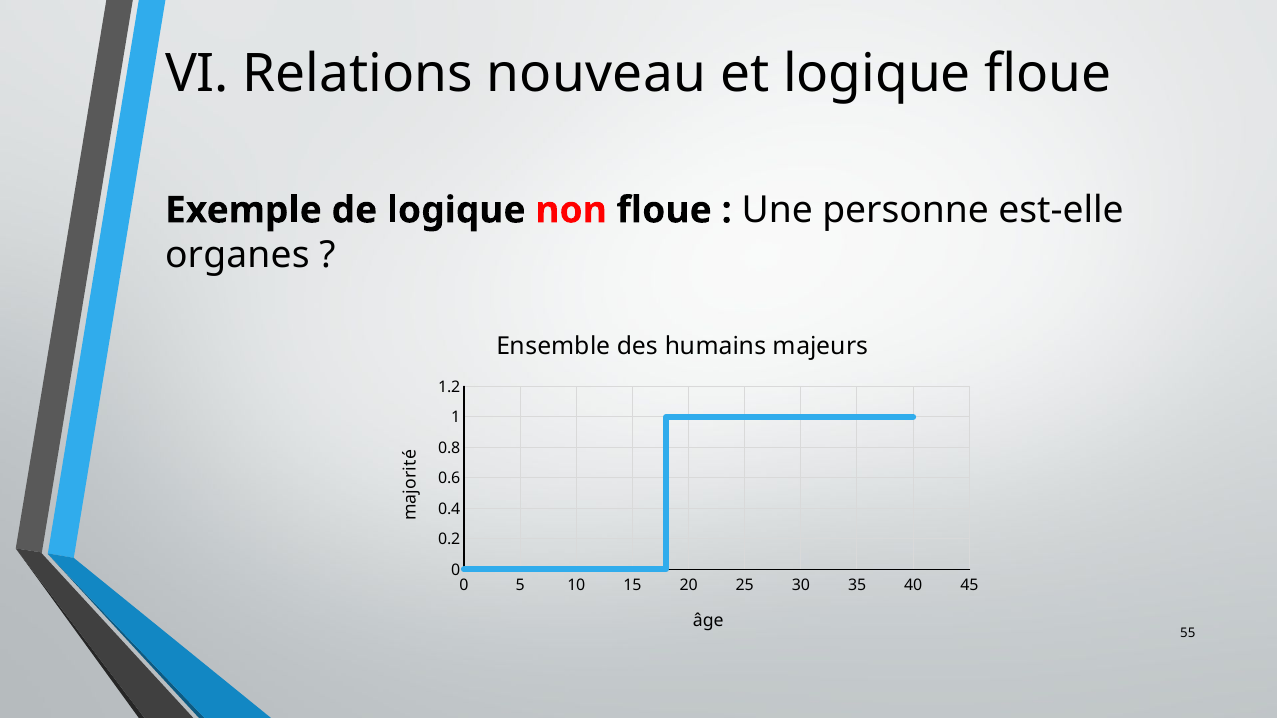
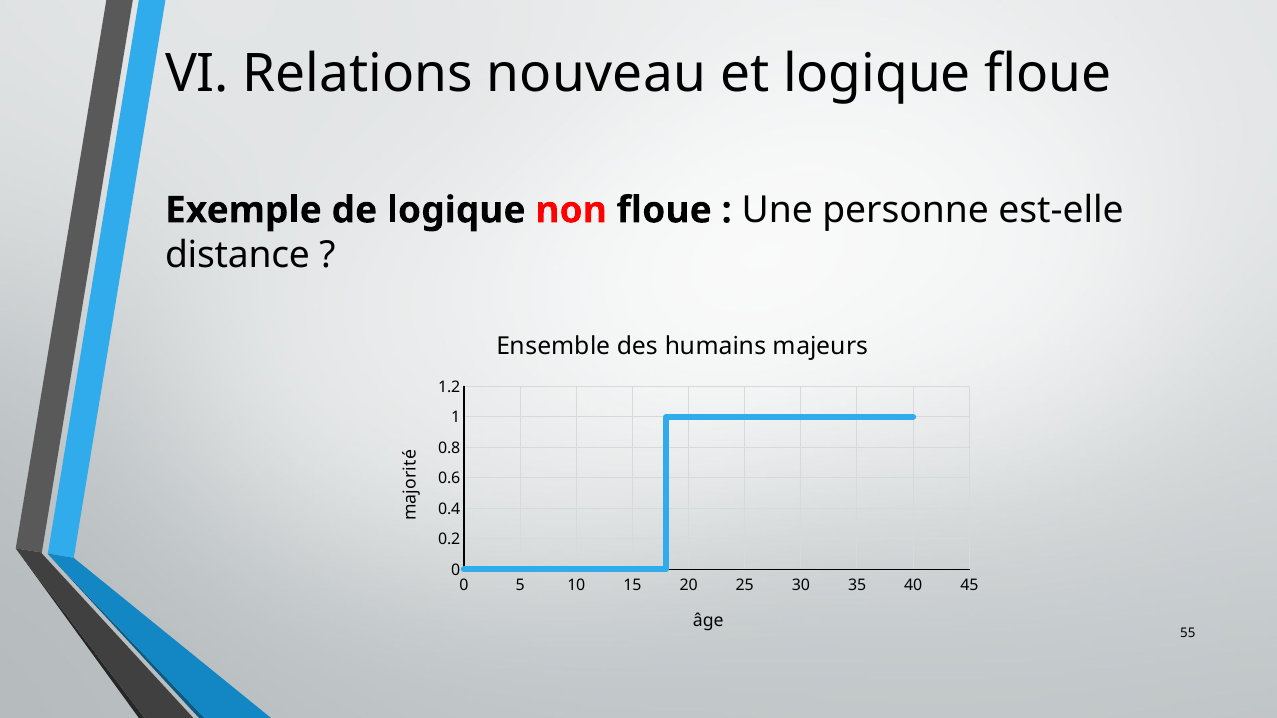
organes: organes -> distance (238, 255)
